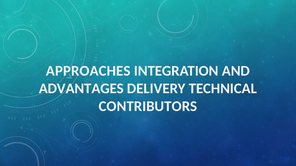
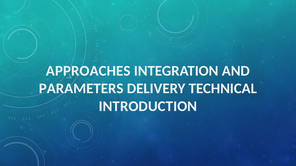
ADVANTAGES: ADVANTAGES -> PARAMETERS (81, 89)
CONTRIBUTORS: CONTRIBUTORS -> INTRODUCTION (148, 106)
